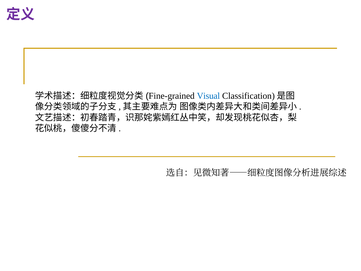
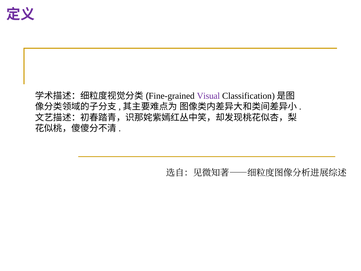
Visual colour: blue -> purple (208, 96)
